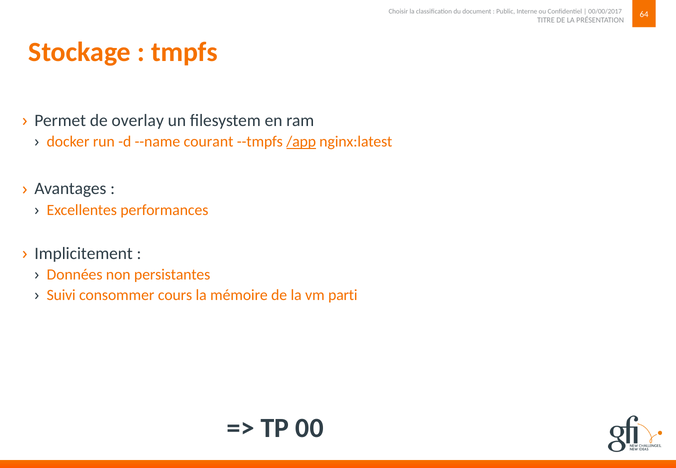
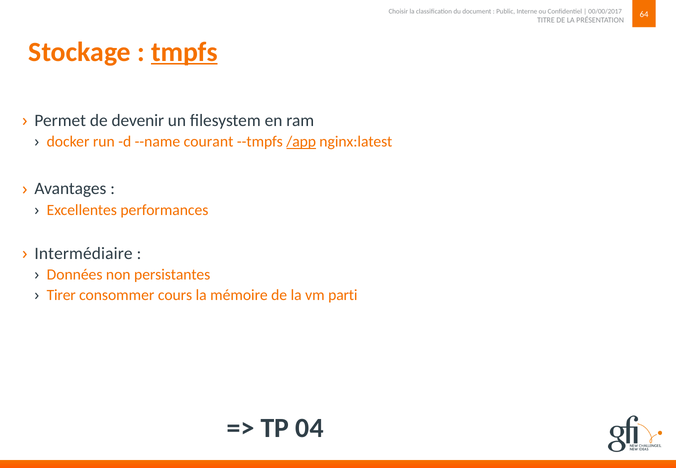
tmpfs underline: none -> present (184, 52)
overlay: overlay -> devenir (138, 121)
Implicitement: Implicitement -> Intermédiaire (84, 253)
Suivi: Suivi -> Tirer (61, 295)
00: 00 -> 04 (310, 428)
